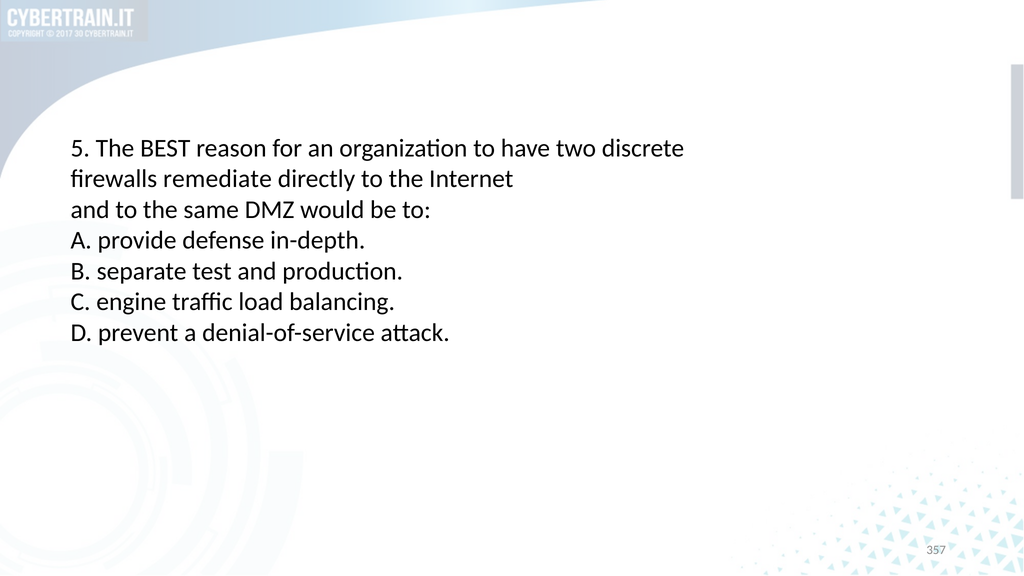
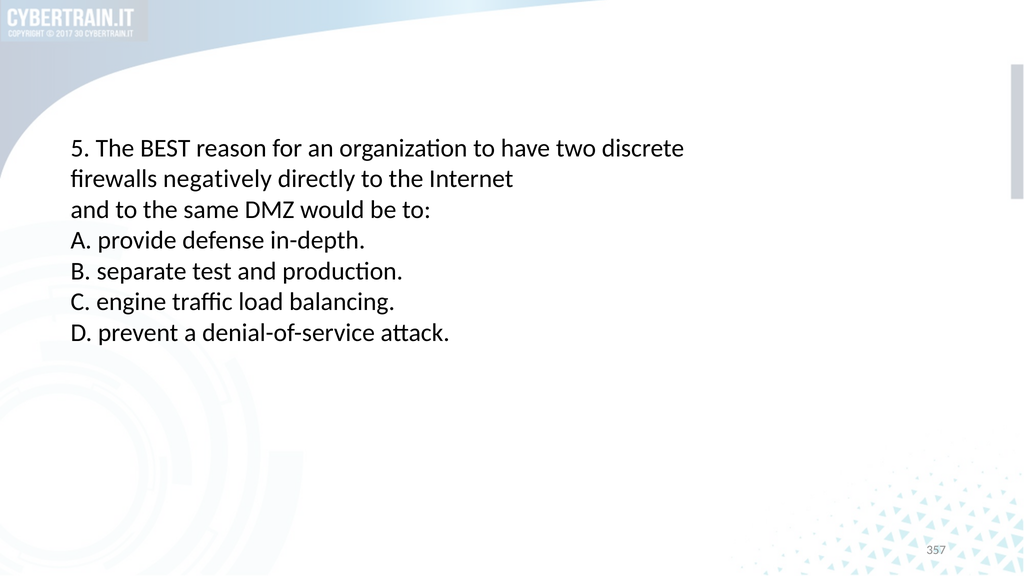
remediate: remediate -> negatively (217, 179)
